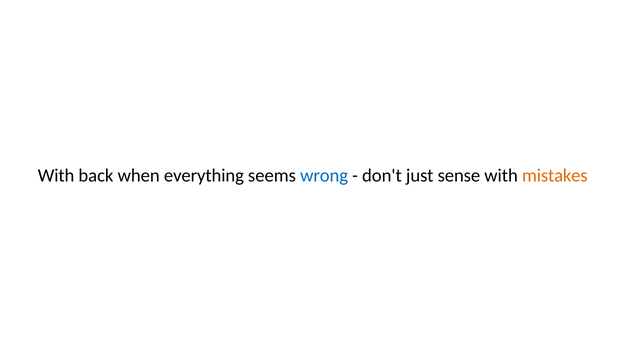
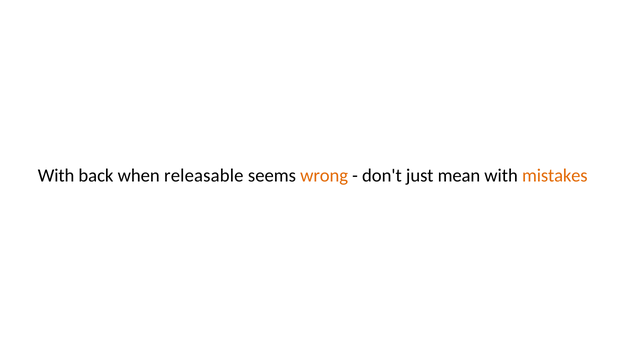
everything: everything -> releasable (204, 175)
wrong colour: blue -> orange (324, 175)
sense: sense -> mean (459, 175)
